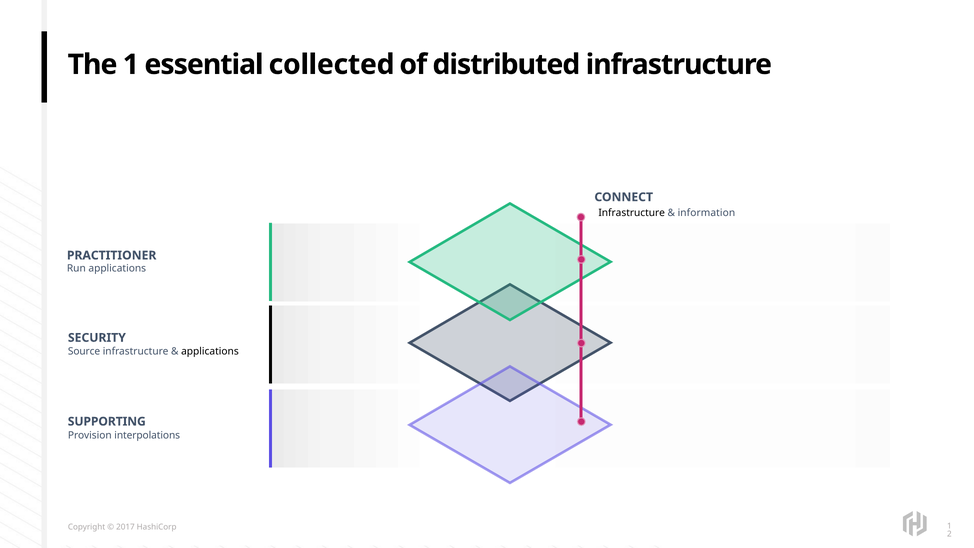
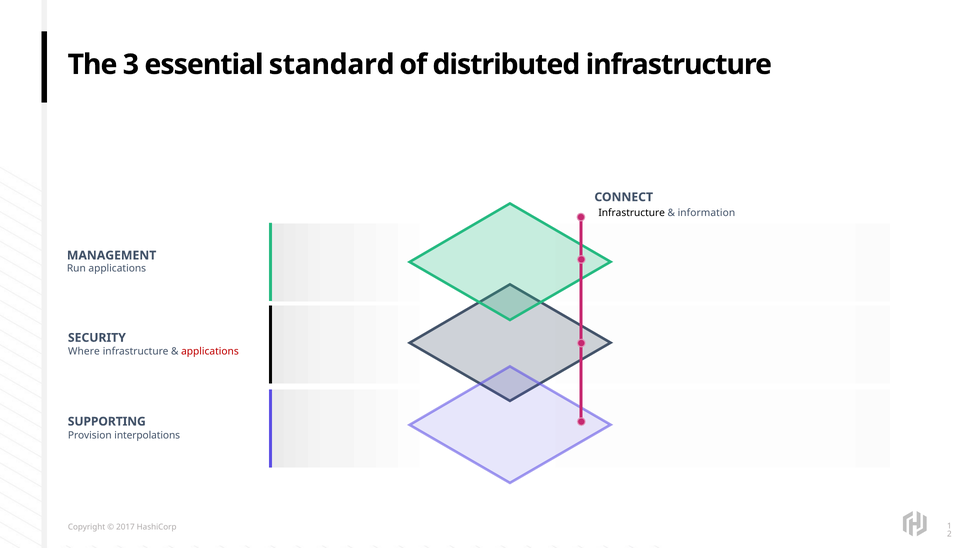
The 1: 1 -> 3 (131, 65)
collected: collected -> standard (332, 65)
PRACTITIONER: PRACTITIONER -> MANAGEMENT (112, 255)
Source: Source -> Where (84, 352)
applications colour: black -> red (210, 352)
